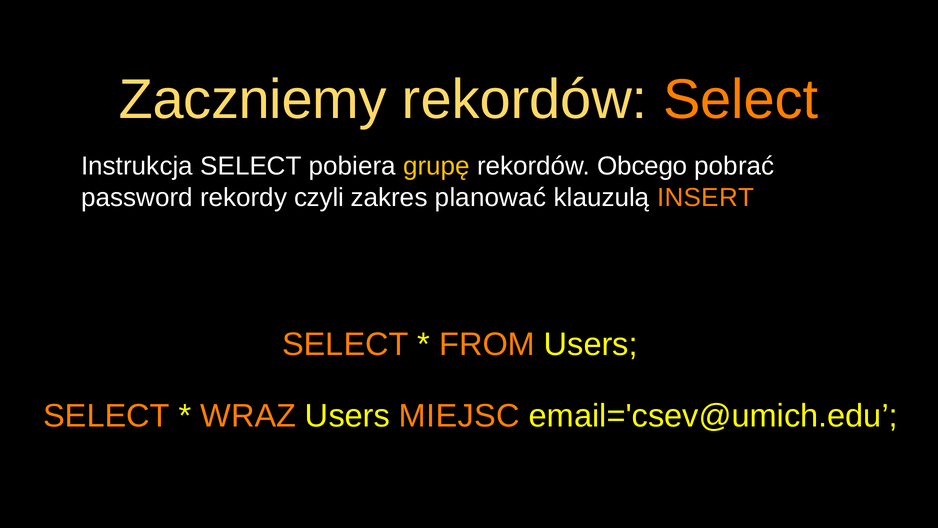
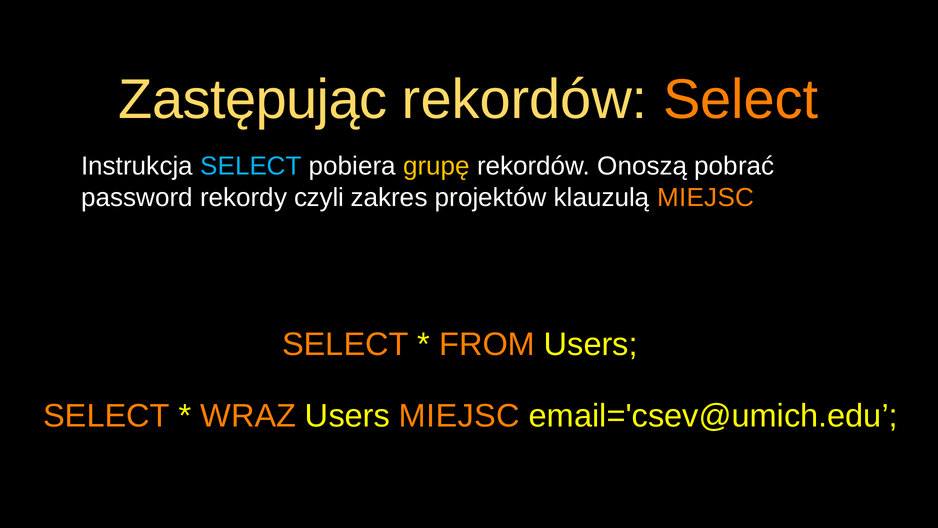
Zaczniemy: Zaczniemy -> Zastępując (253, 100)
SELECT colour: white -> light blue (251, 166)
Obcego: Obcego -> Onoszą (642, 166)
planować: planować -> projektów (491, 198)
klauzulą INSERT: INSERT -> MIEJSC (706, 198)
